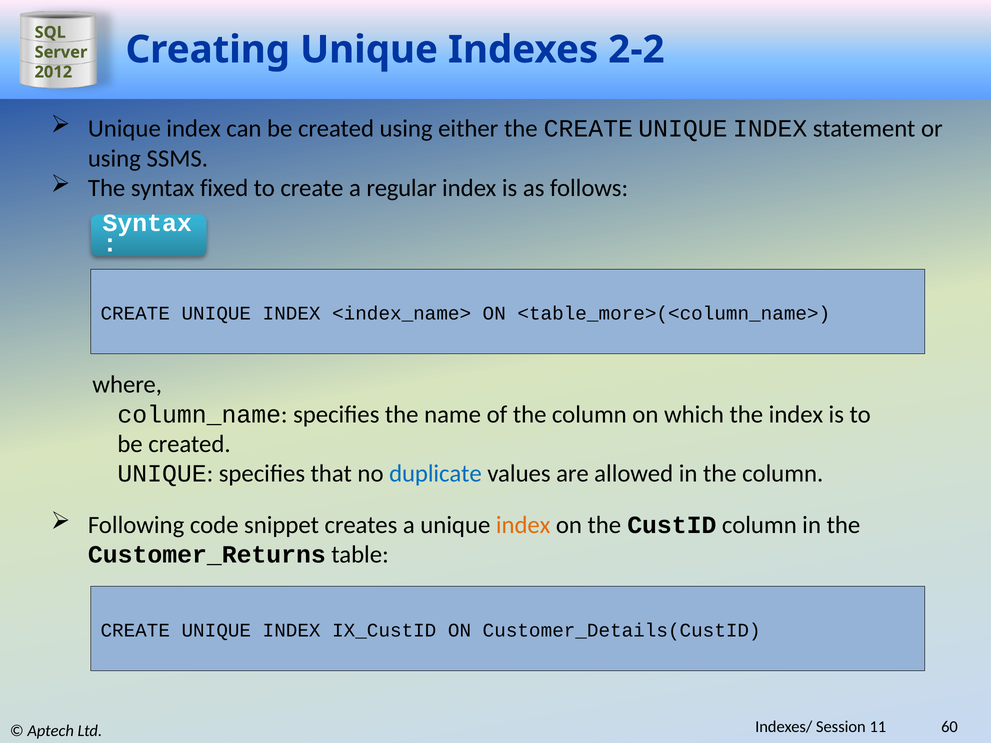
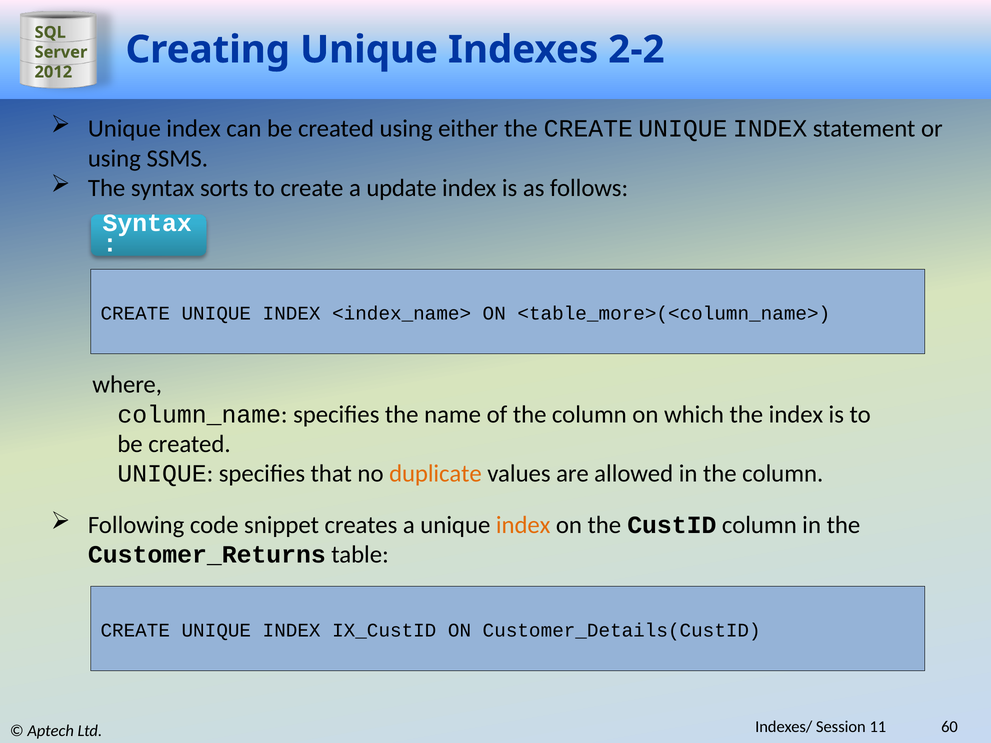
fixed: fixed -> sorts (224, 188)
regular: regular -> update (402, 188)
duplicate colour: blue -> orange (435, 474)
